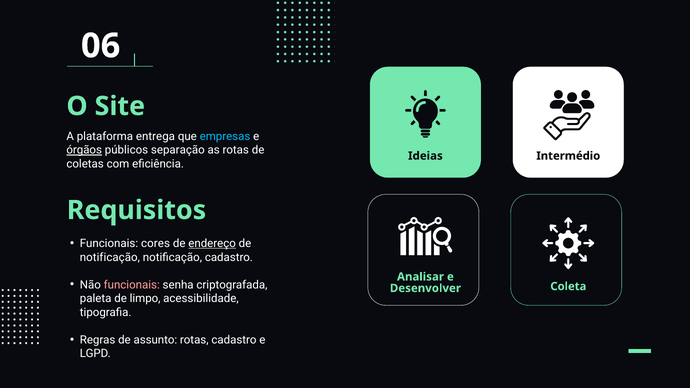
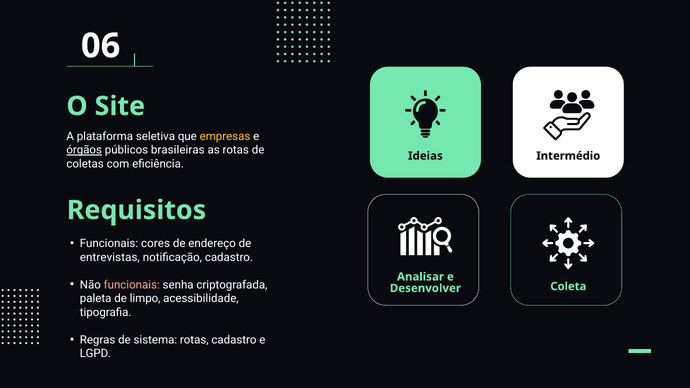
entrega: entrega -> seletiva (155, 136)
empresas colour: light blue -> yellow (225, 136)
separação: separação -> brasileiras (178, 150)
endereço underline: present -> none (212, 244)
notificação: notificação -> entrevistas (110, 257)
assunto: assunto -> sistema (155, 340)
